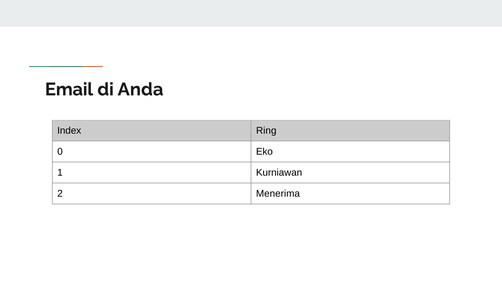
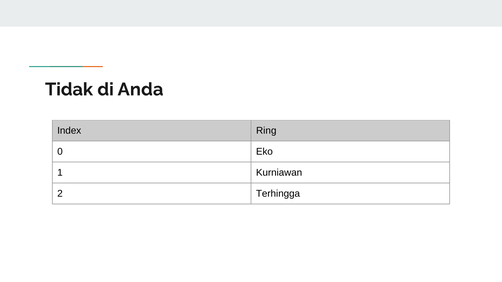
Email: Email -> Tidak (69, 90)
Menerima: Menerima -> Terhingga (278, 194)
